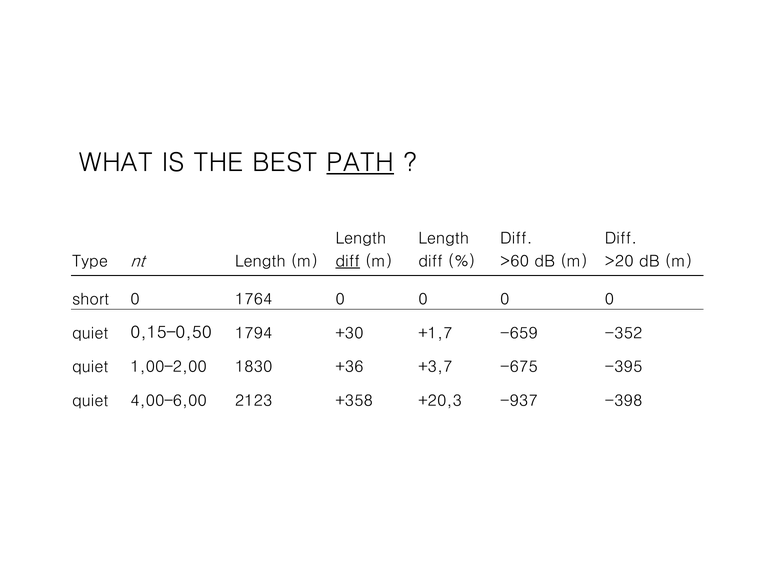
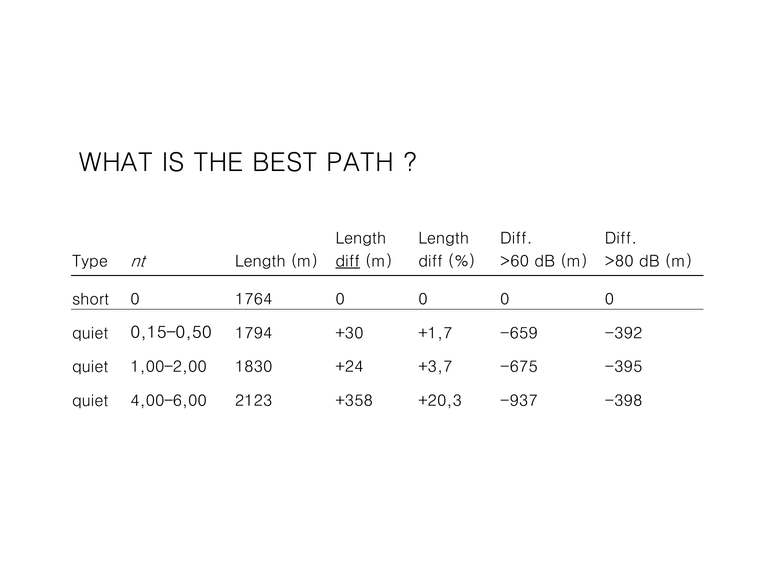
PATH underline: present -> none (360, 163)
>20: >20 -> >80 (619, 261)
-352: -352 -> -392 (624, 333)
+36: +36 -> +24 (350, 367)
